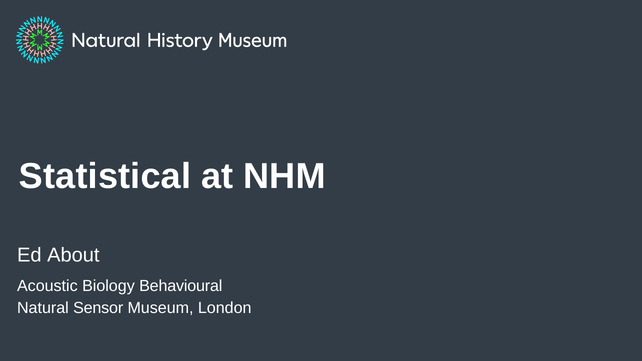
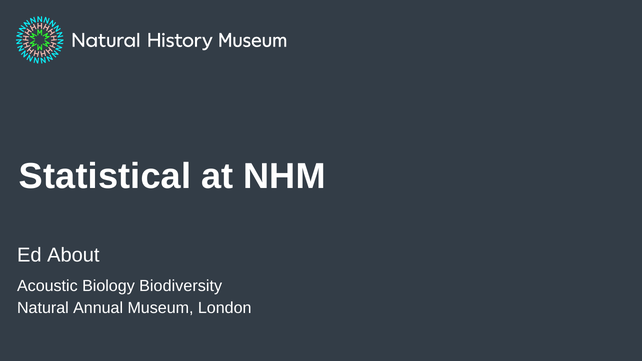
Behavioural: Behavioural -> Biodiversity (181, 286)
Sensor: Sensor -> Annual (98, 308)
